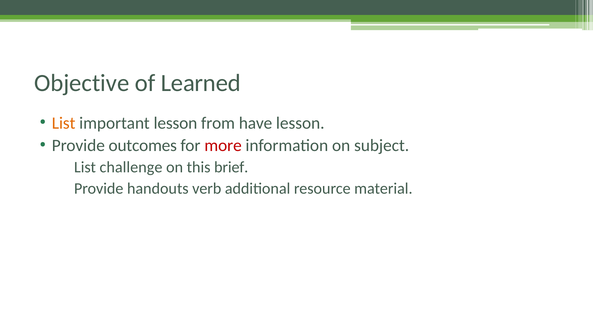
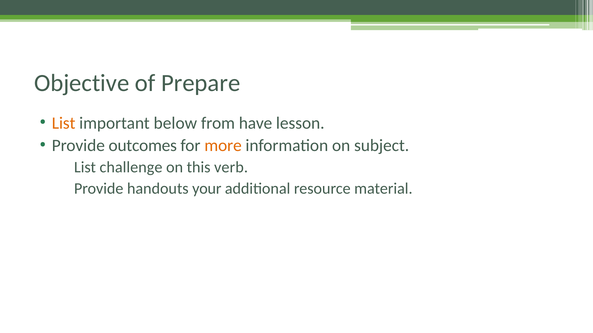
Learned: Learned -> Prepare (201, 83)
important lesson: lesson -> below (175, 123)
more colour: red -> orange (223, 146)
brief: brief -> verb (231, 168)
verb: verb -> your (207, 189)
